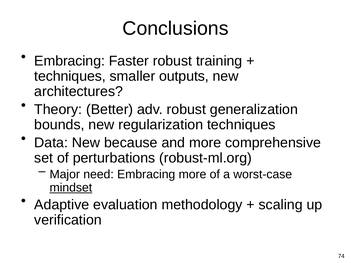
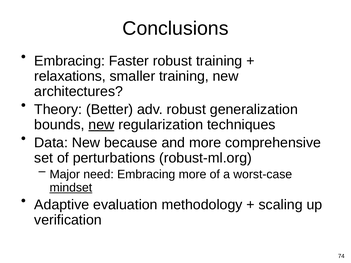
techniques: techniques -> relaxations (70, 76)
smaller outputs: outputs -> training (184, 76)
new underline: none -> present (101, 125)
